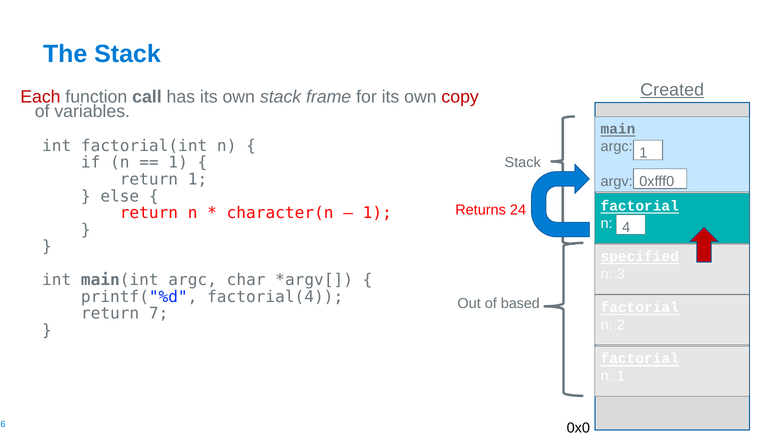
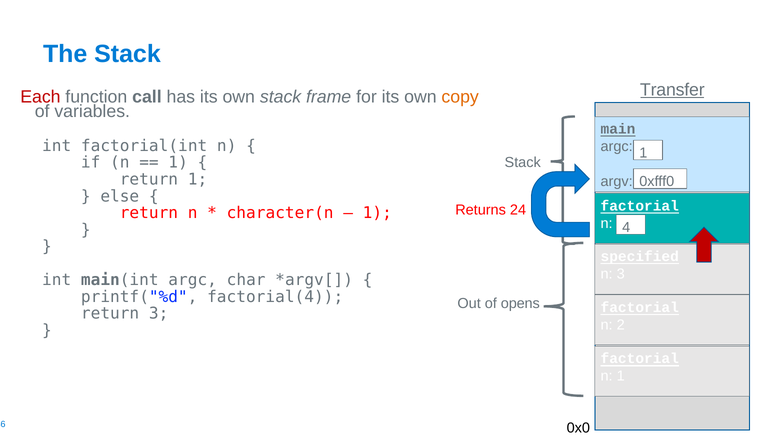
Created: Created -> Transfer (672, 90)
copy colour: red -> orange (460, 97)
based: based -> opens (520, 303)
return 7: 7 -> 3 (159, 313)
